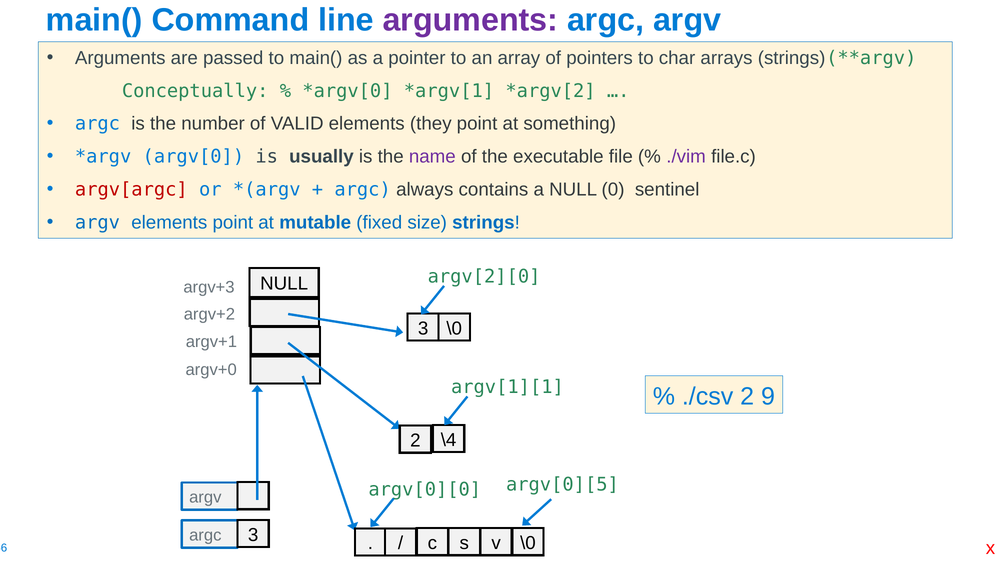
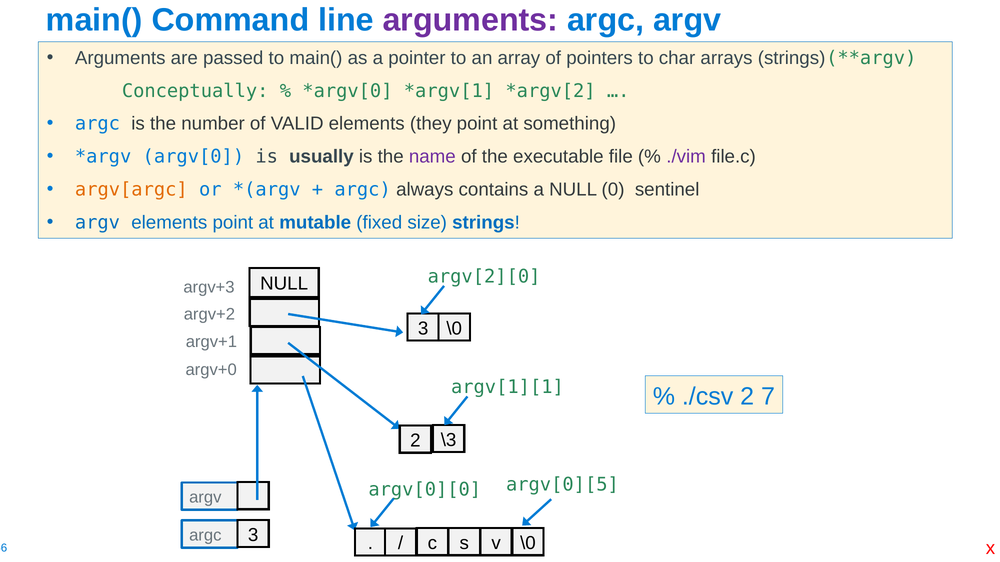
argv[argc colour: red -> orange (131, 190)
9: 9 -> 7 (768, 397)
\4: \4 -> \3 (449, 440)
